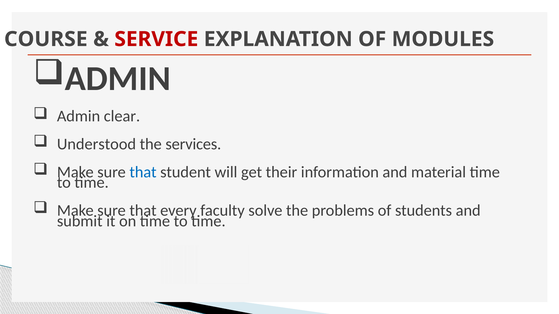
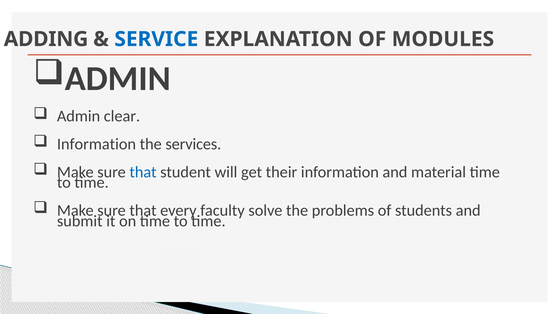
COURSE: COURSE -> ADDING (46, 39)
SERVICE colour: red -> blue (156, 39)
Understood: Understood -> Information (96, 144)
